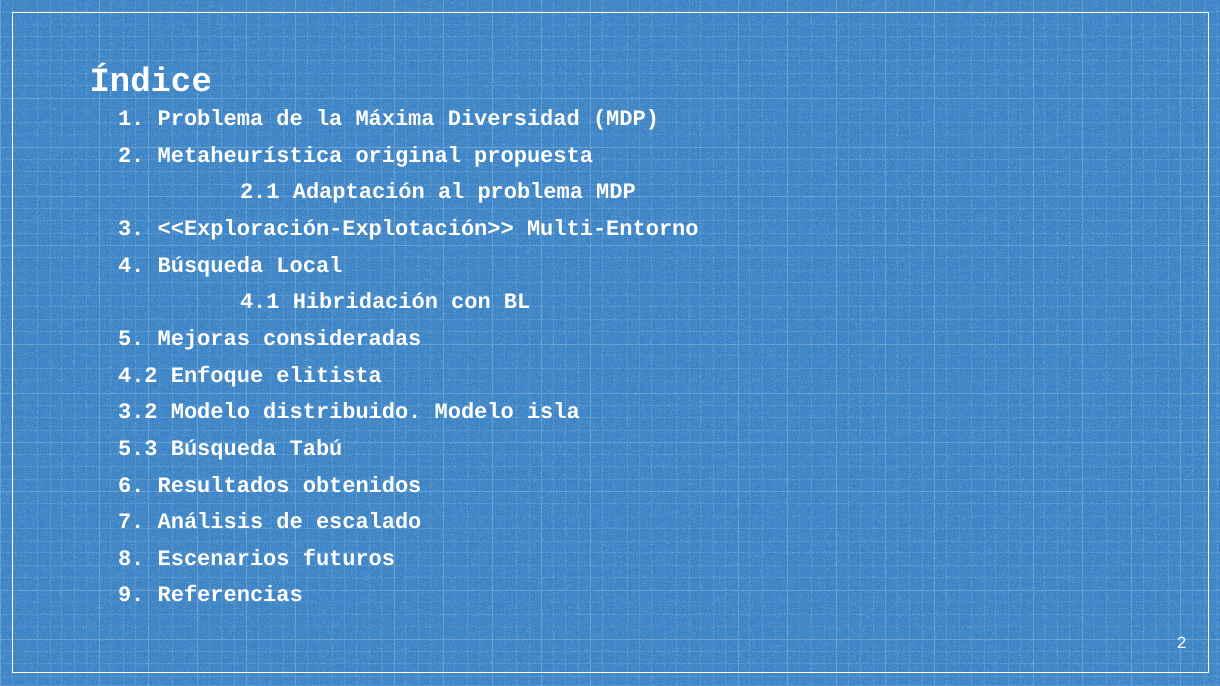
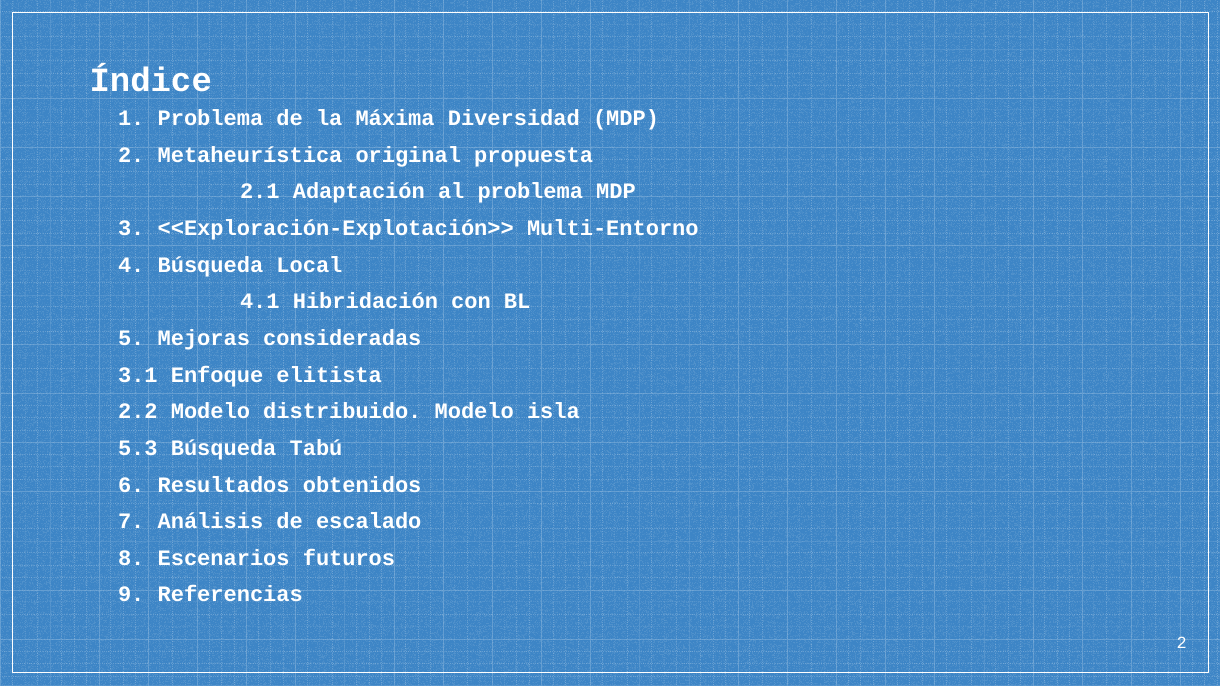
4.2: 4.2 -> 3.1 (138, 375)
3.2: 3.2 -> 2.2 (138, 412)
